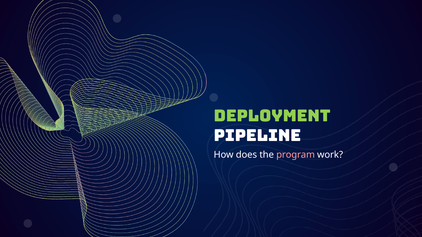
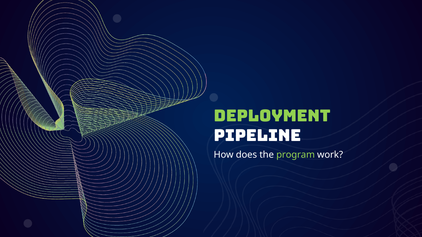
program colour: pink -> light green (296, 155)
